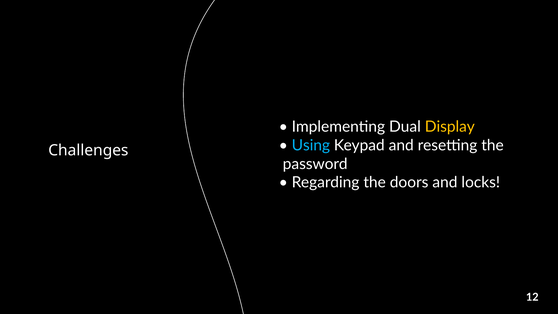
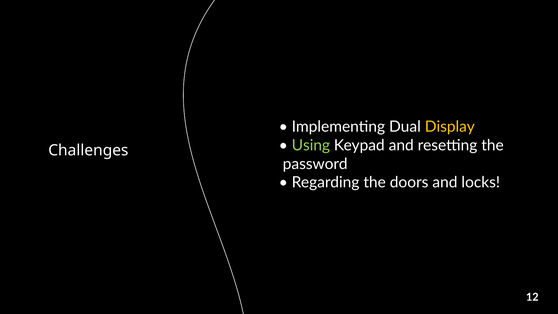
Using colour: light blue -> light green (311, 145)
